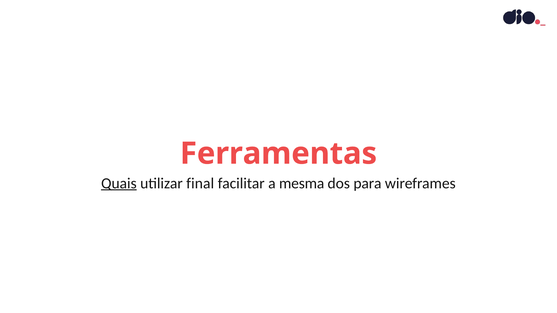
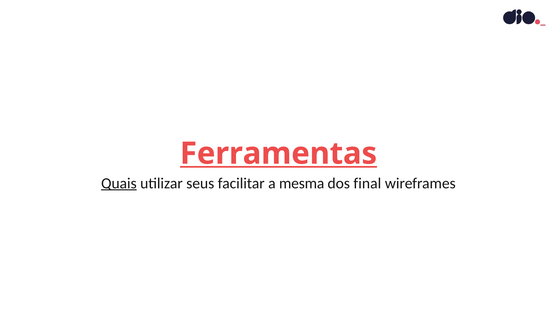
Ferramentas underline: none -> present (278, 154)
final: final -> seus (200, 183)
para: para -> final (367, 183)
